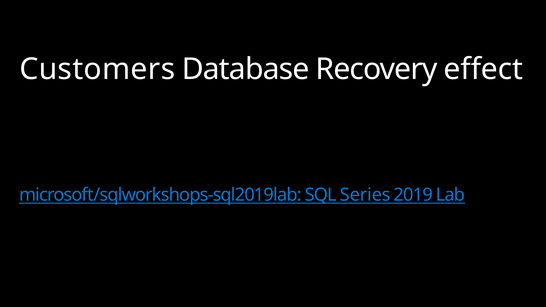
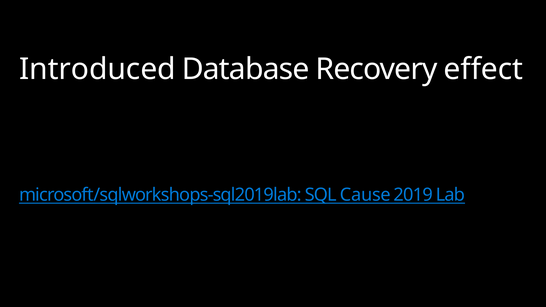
Customers: Customers -> Introduced (97, 69)
Series: Series -> Cause (365, 195)
